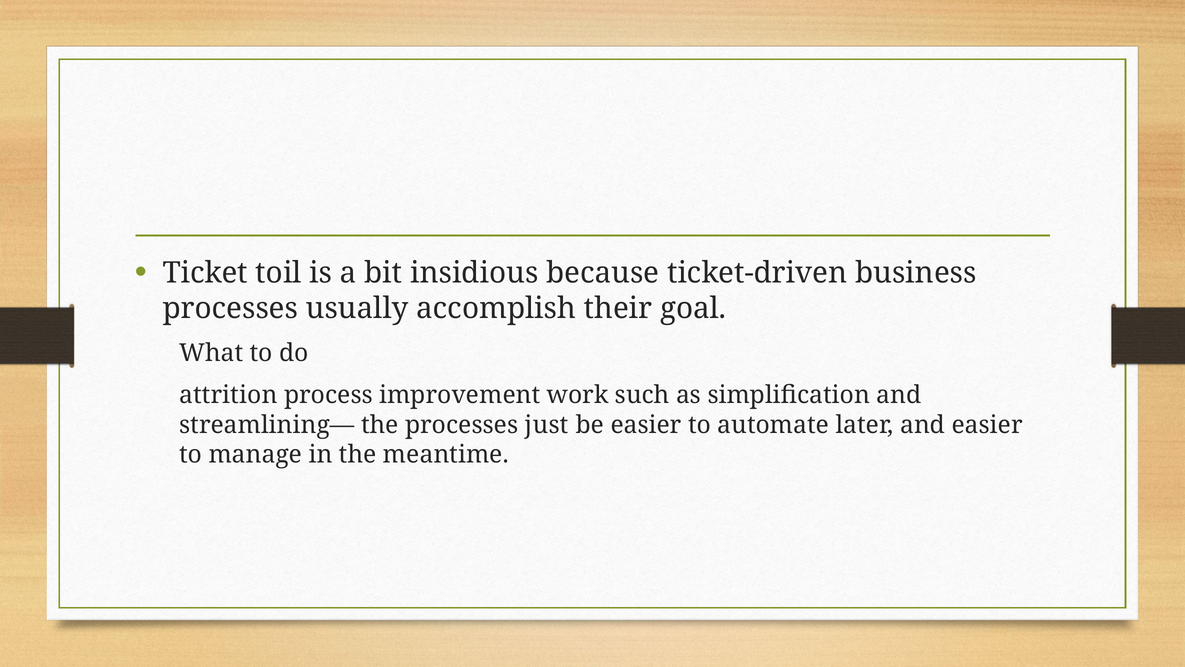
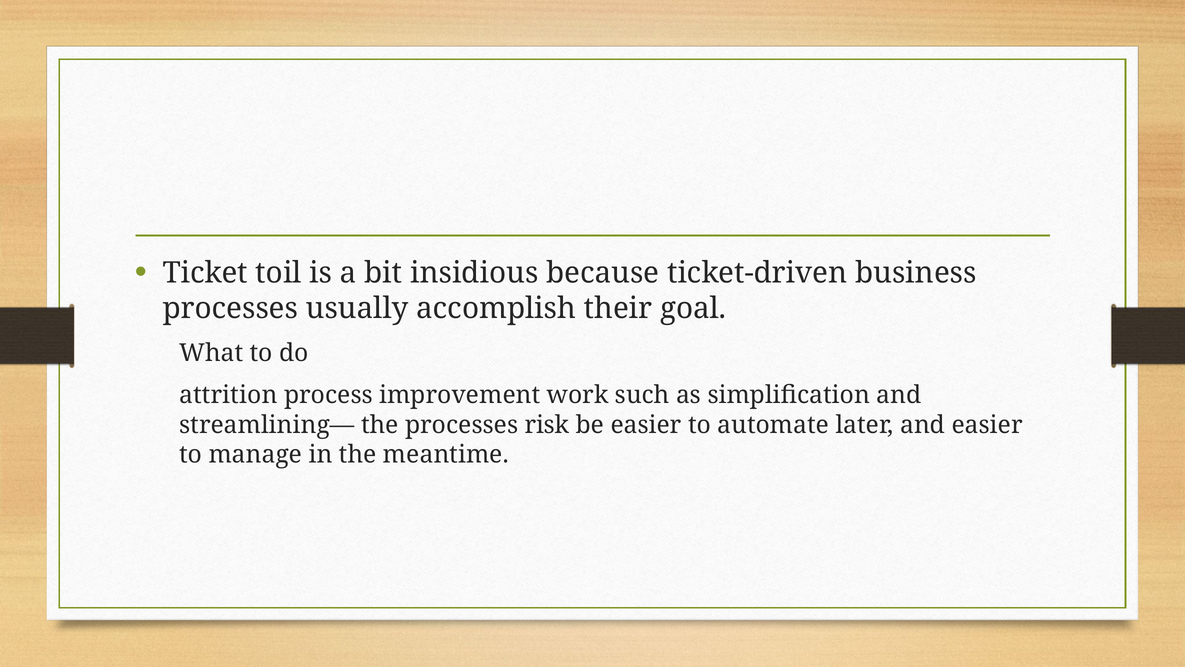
just: just -> risk (547, 425)
